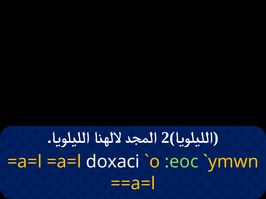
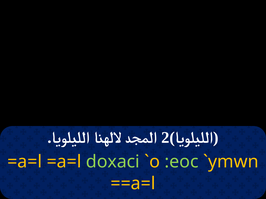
doxaci colour: white -> light green (113, 162)
